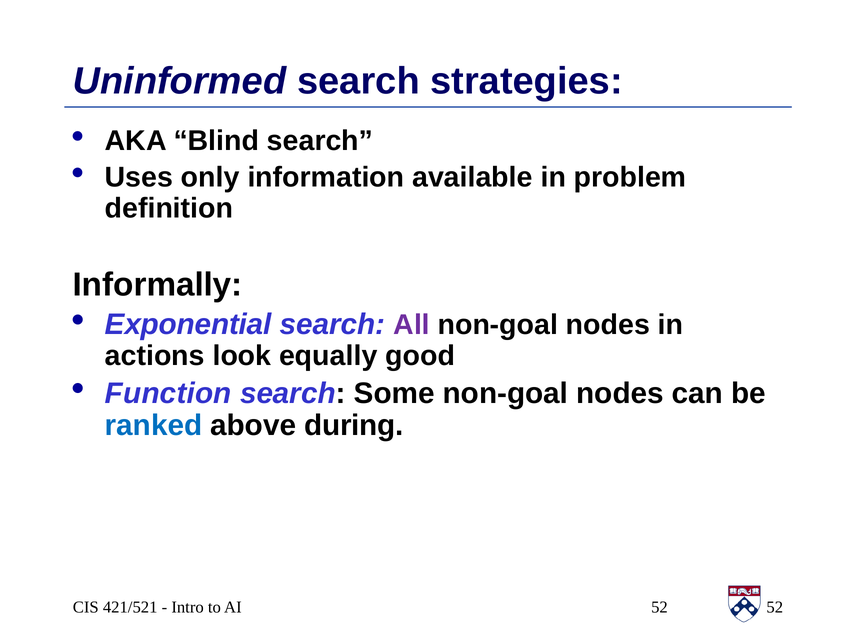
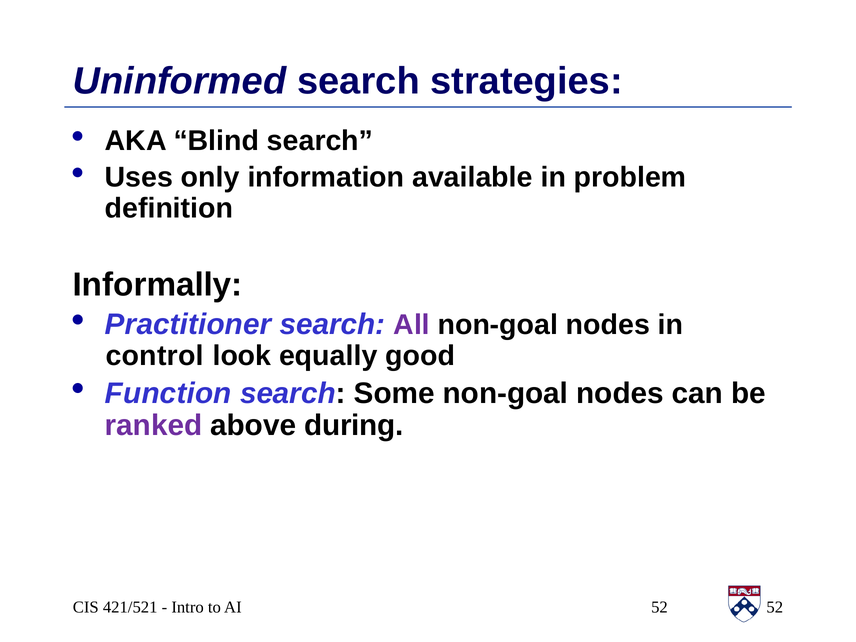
Exponential: Exponential -> Practitioner (188, 325)
actions: actions -> control (155, 356)
ranked colour: blue -> purple (154, 426)
